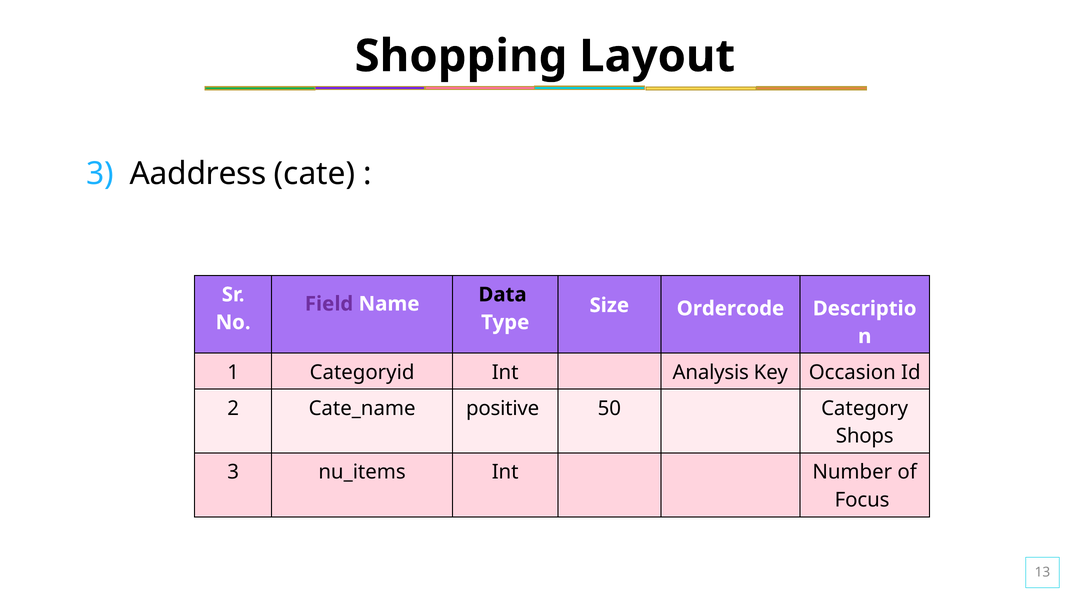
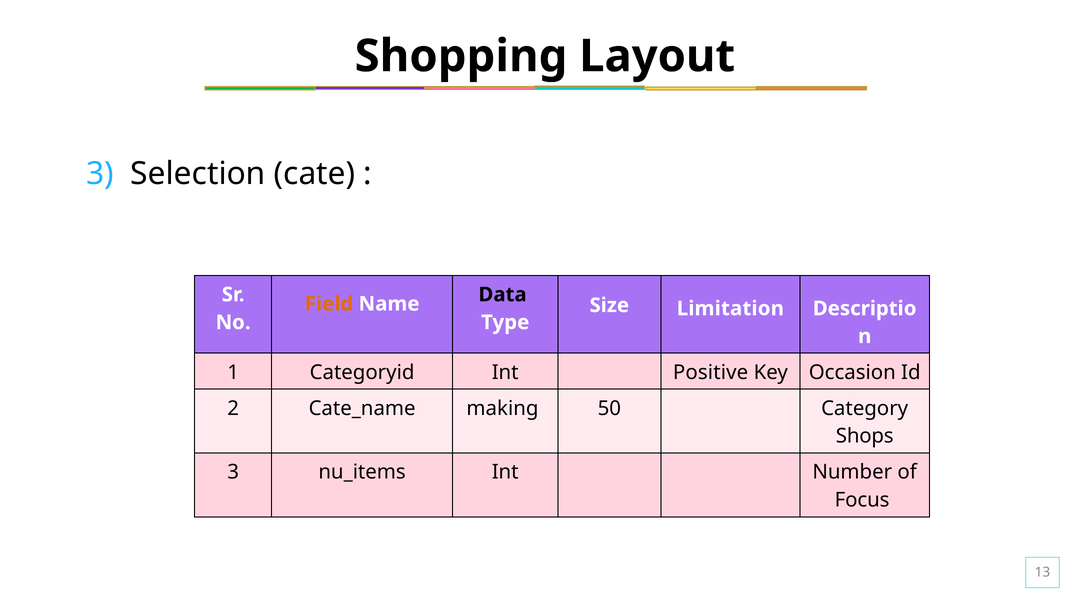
Aaddress: Aaddress -> Selection (198, 174)
Field colour: purple -> orange (329, 304)
Ordercode: Ordercode -> Limitation (730, 309)
Analysis: Analysis -> Positive (711, 372)
positive: positive -> making (502, 408)
